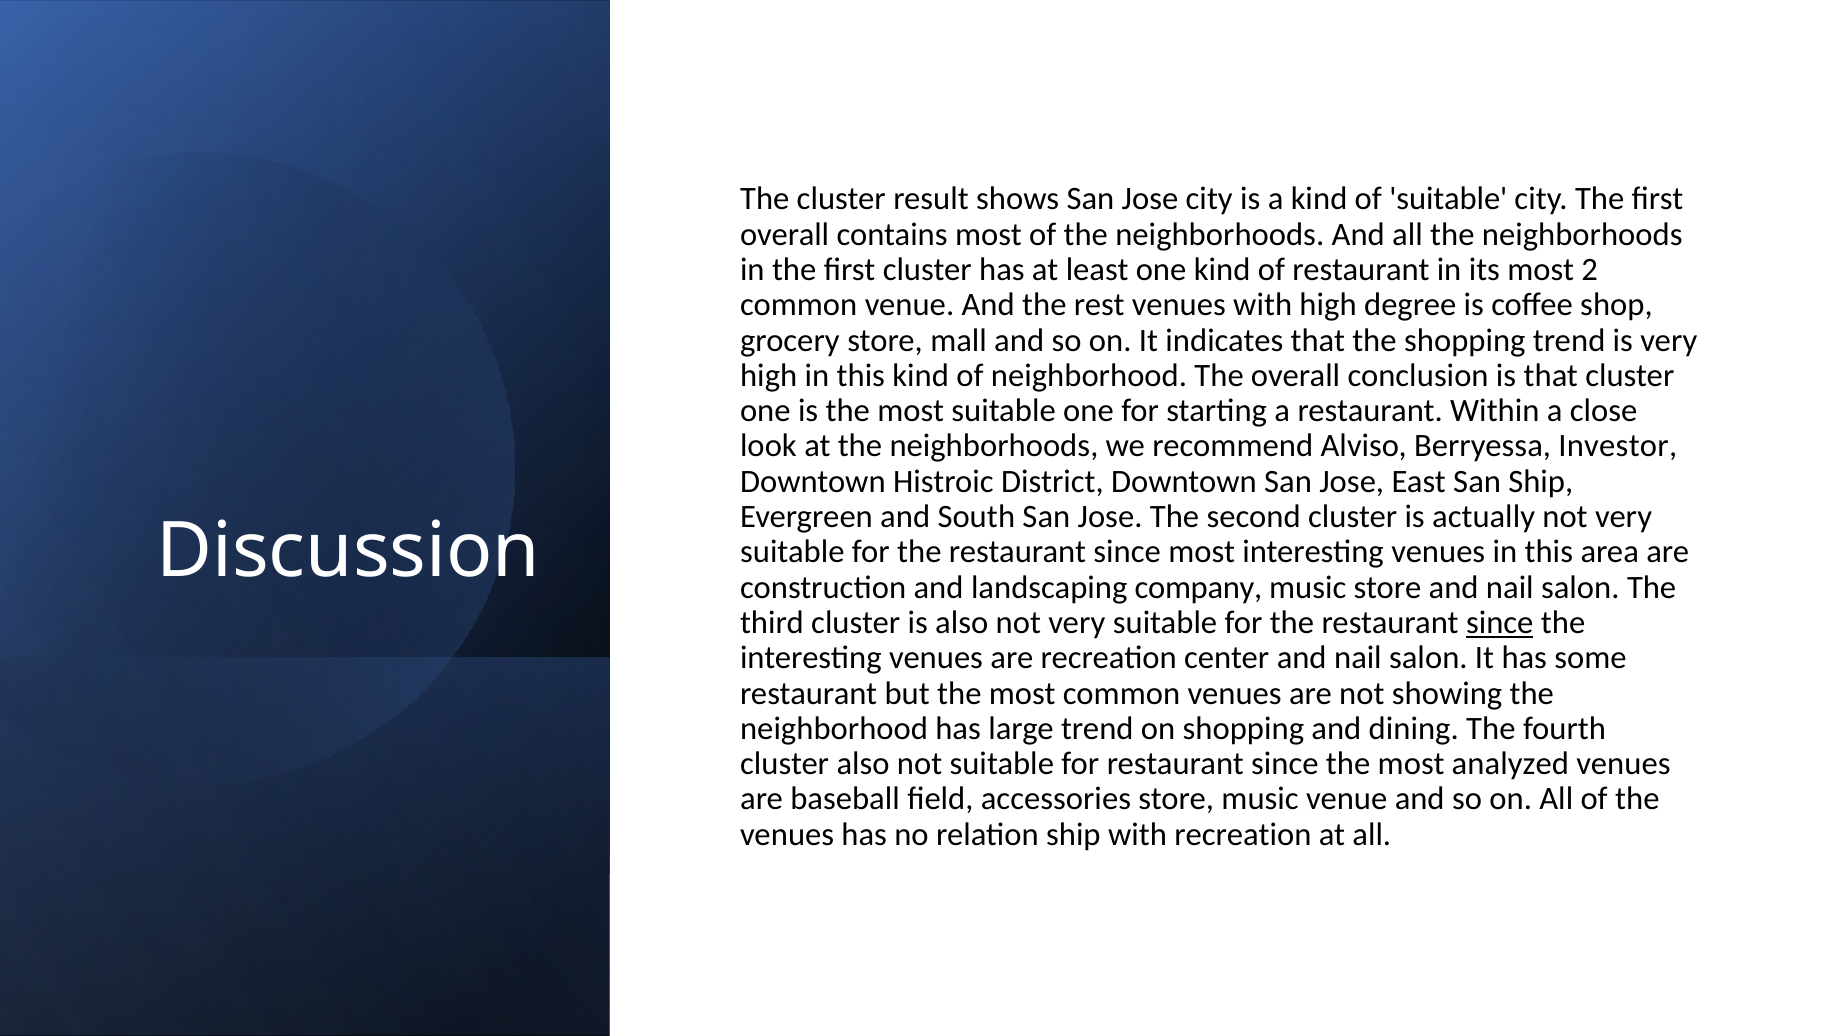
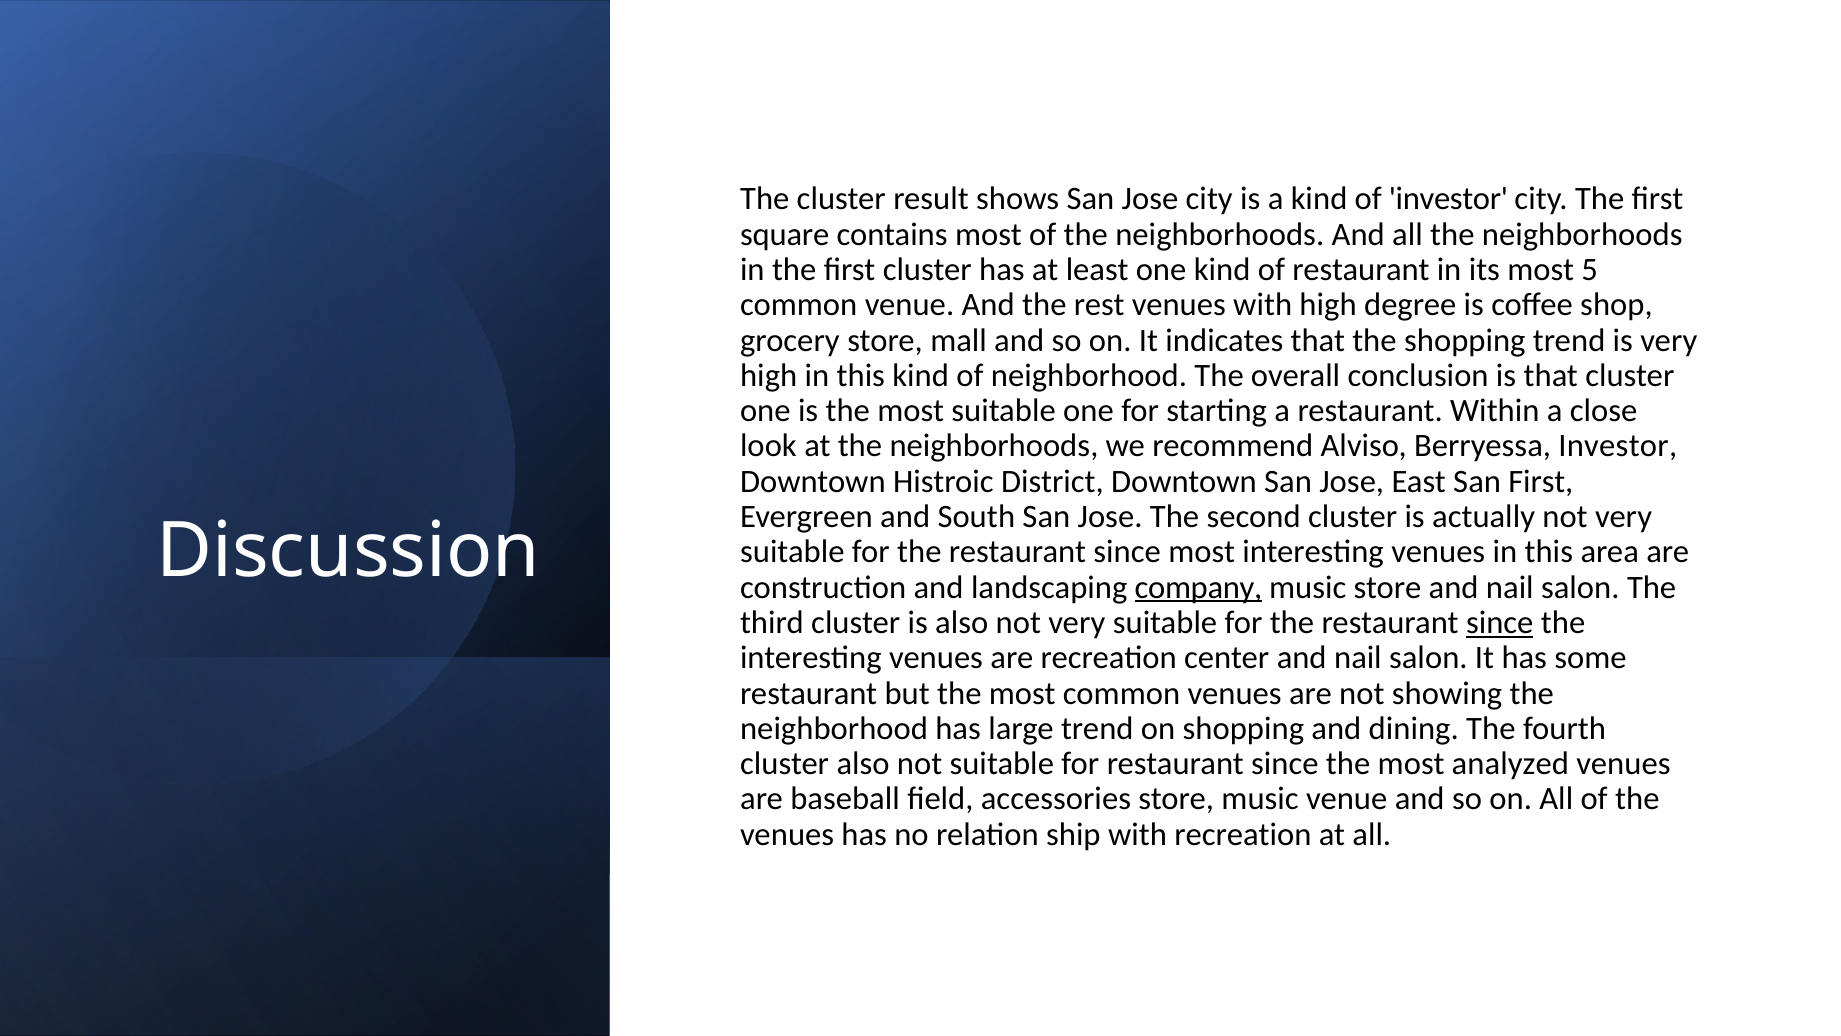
of suitable: suitable -> investor (1448, 199)
overall: overall -> square (785, 234)
2: 2 -> 5 (1590, 270)
San Ship: Ship -> First (1541, 481)
company underline: none -> present (1198, 587)
